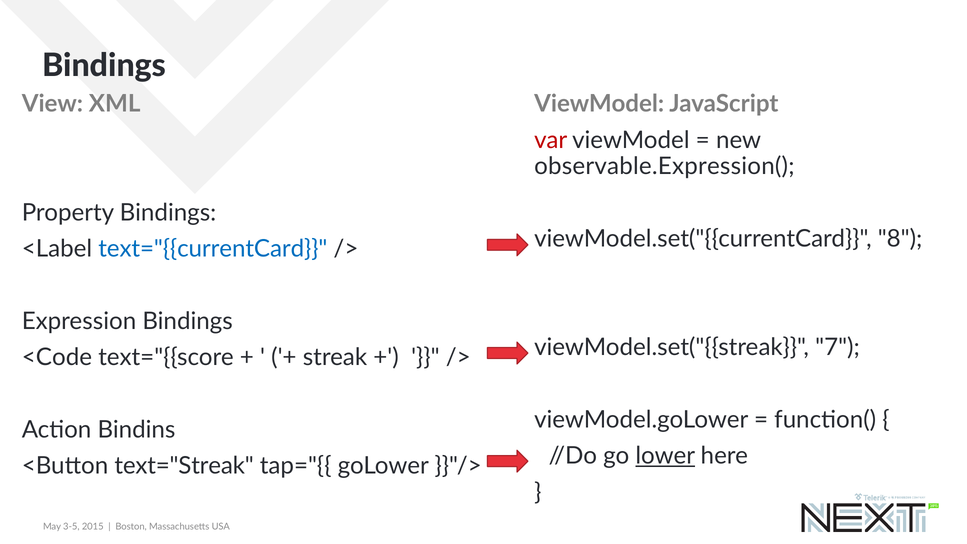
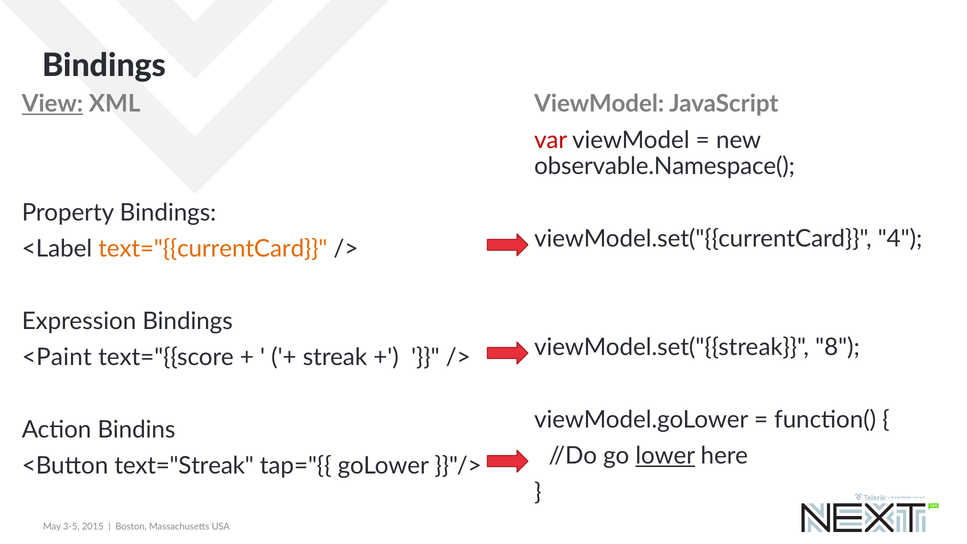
View underline: none -> present (52, 104)
observable.Expression(: observable.Expression( -> observable.Namespace( (665, 166)
8: 8 -> 4 (900, 239)
text="{{currentCard colour: blue -> orange (213, 249)
7: 7 -> 8 (838, 347)
<Code: <Code -> <Paint (57, 357)
